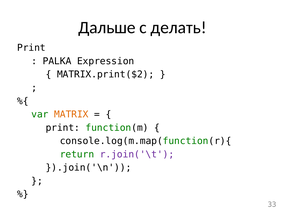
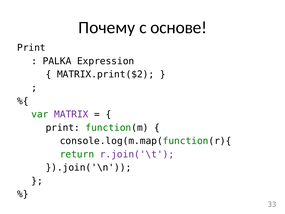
Дальше: Дальше -> Почему (107, 28)
делать: делать -> основе (179, 28)
MATRIX colour: orange -> purple (71, 114)
